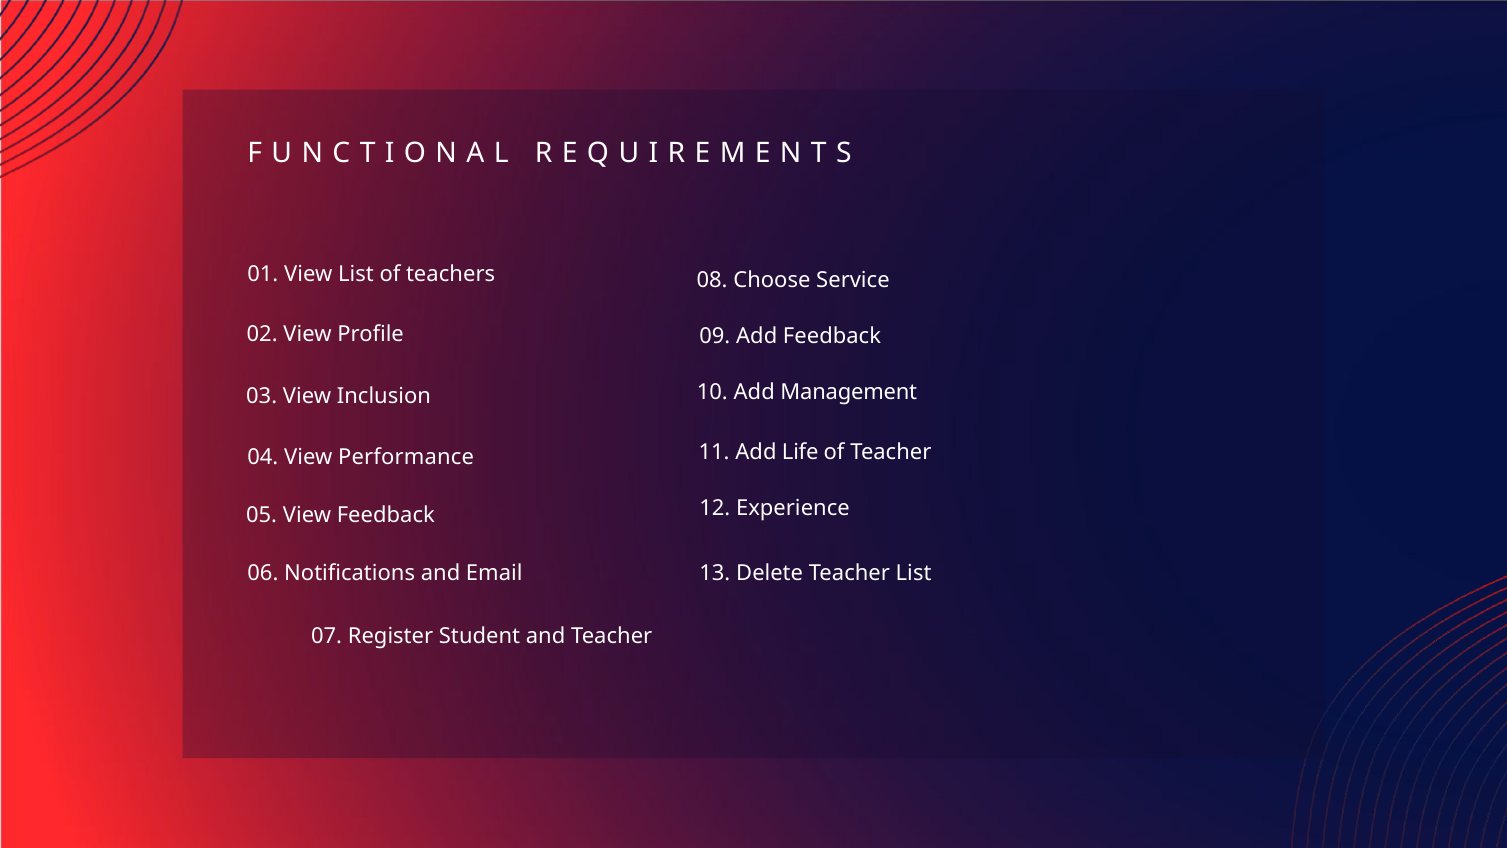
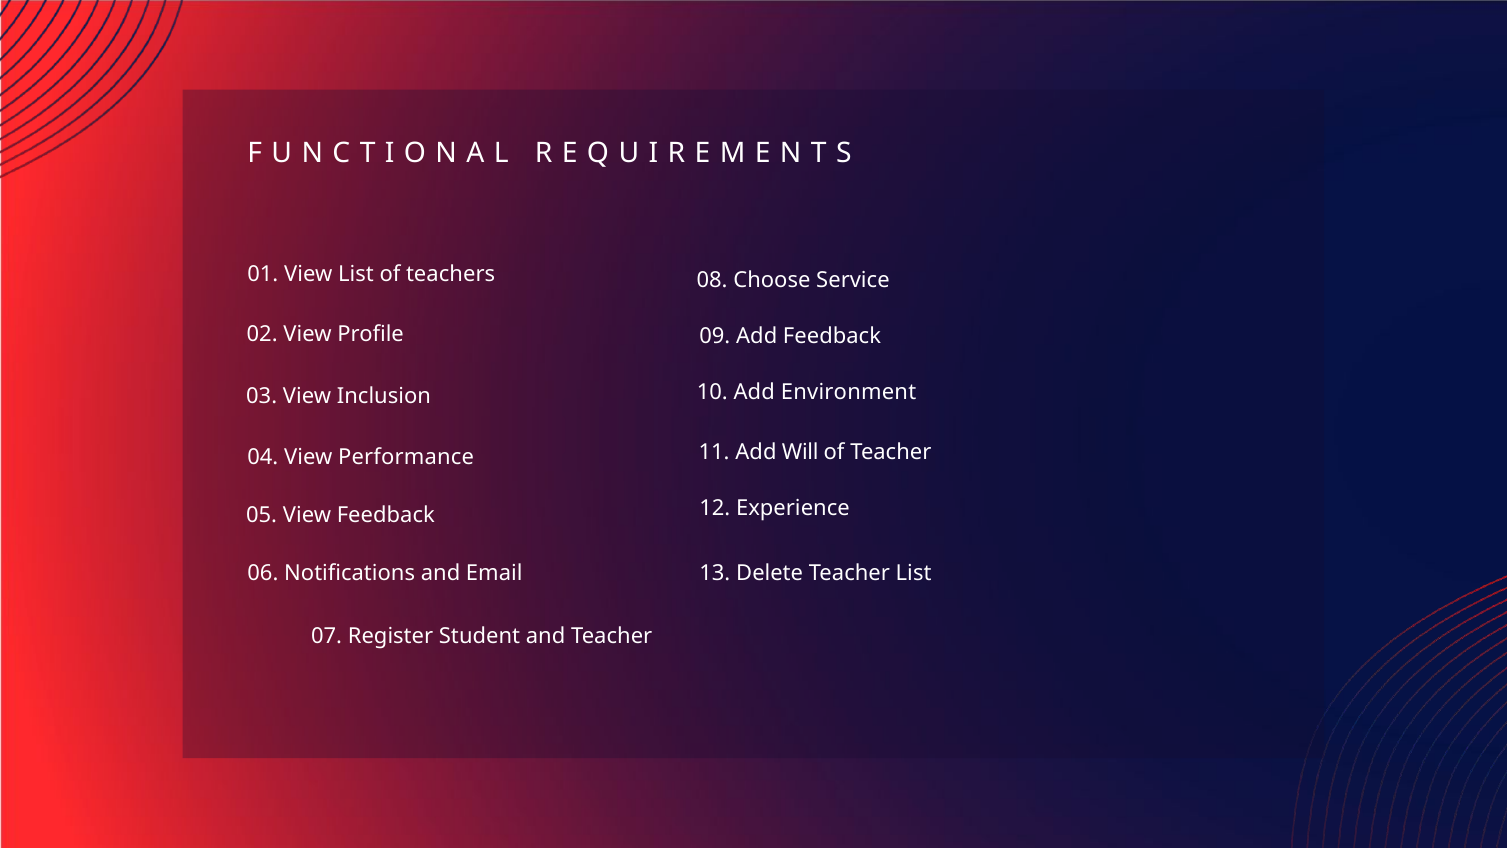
Management: Management -> Environment (849, 393)
Life: Life -> Will (800, 452)
